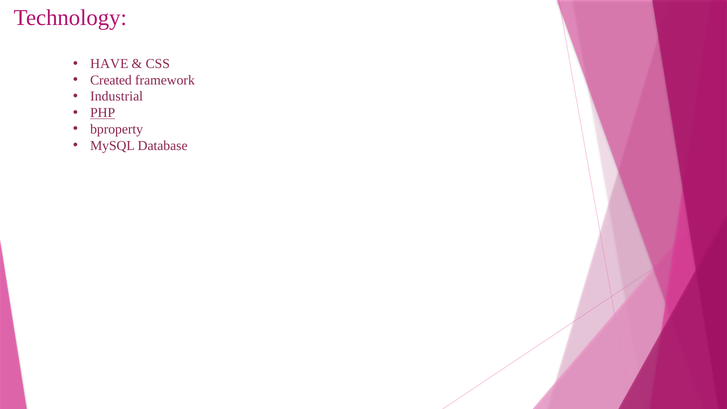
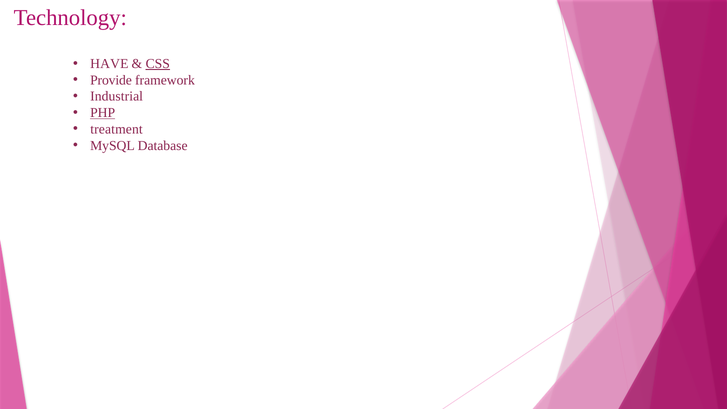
CSS underline: none -> present (158, 64)
Created: Created -> Provide (111, 80)
bproperty: bproperty -> treatment (117, 129)
